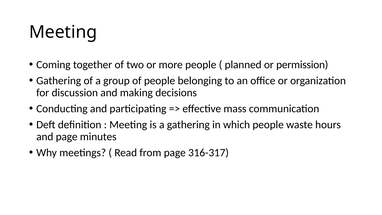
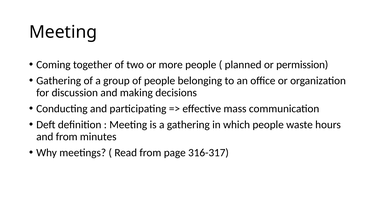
and page: page -> from (67, 137)
